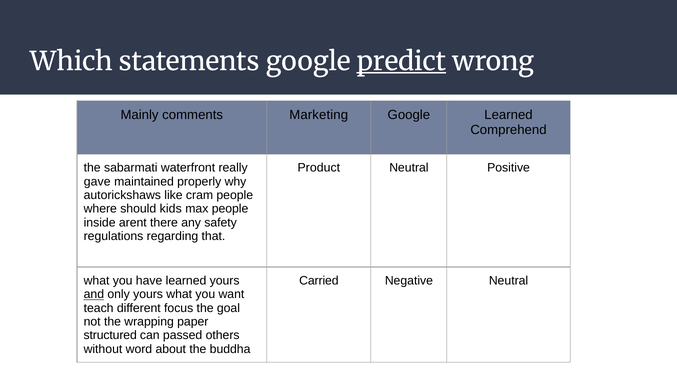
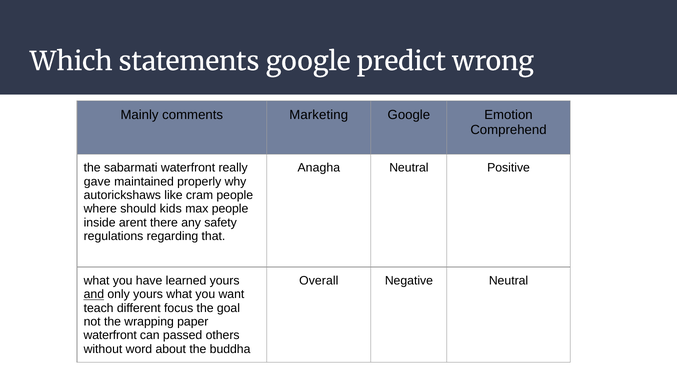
predict underline: present -> none (401, 61)
Google Learned: Learned -> Emotion (508, 115)
Product: Product -> Anagha (319, 168)
Carried: Carried -> Overall (319, 281)
structured: structured -> waterfront (110, 335)
